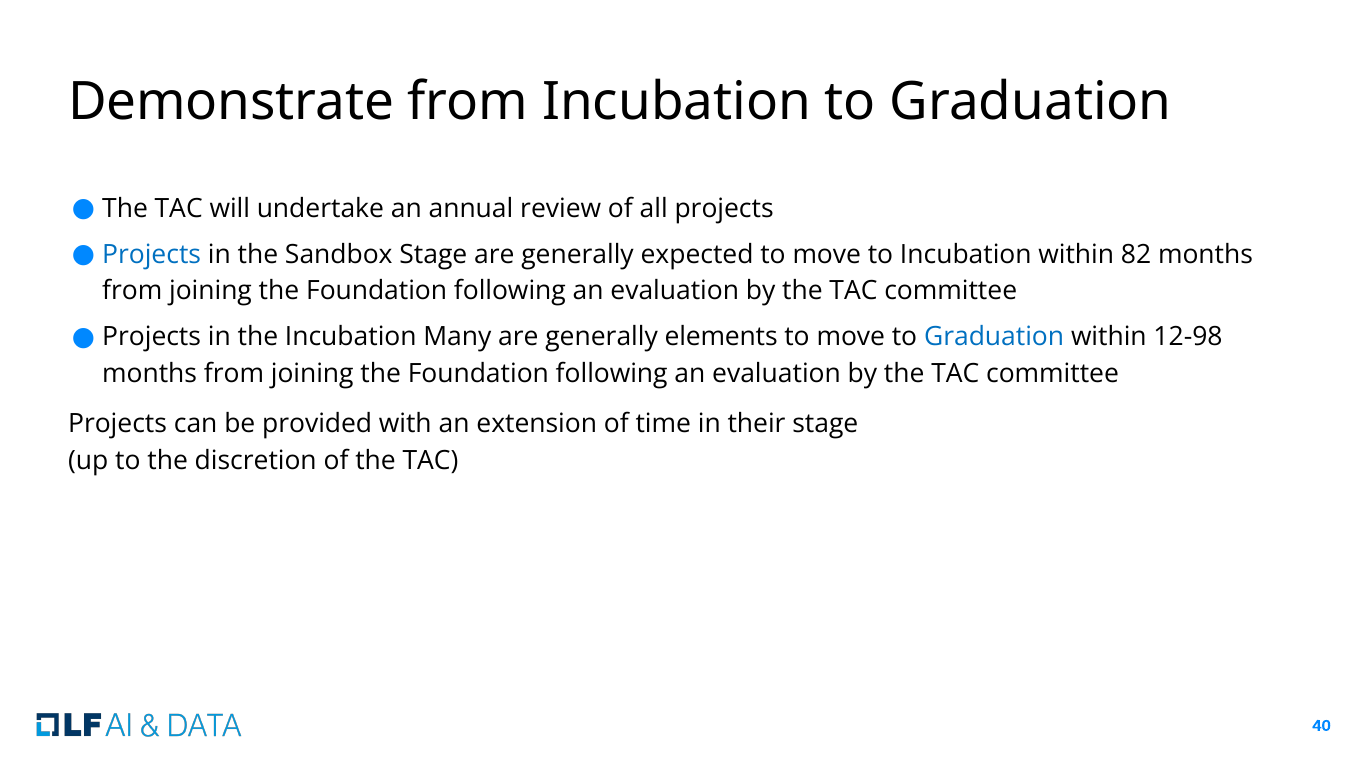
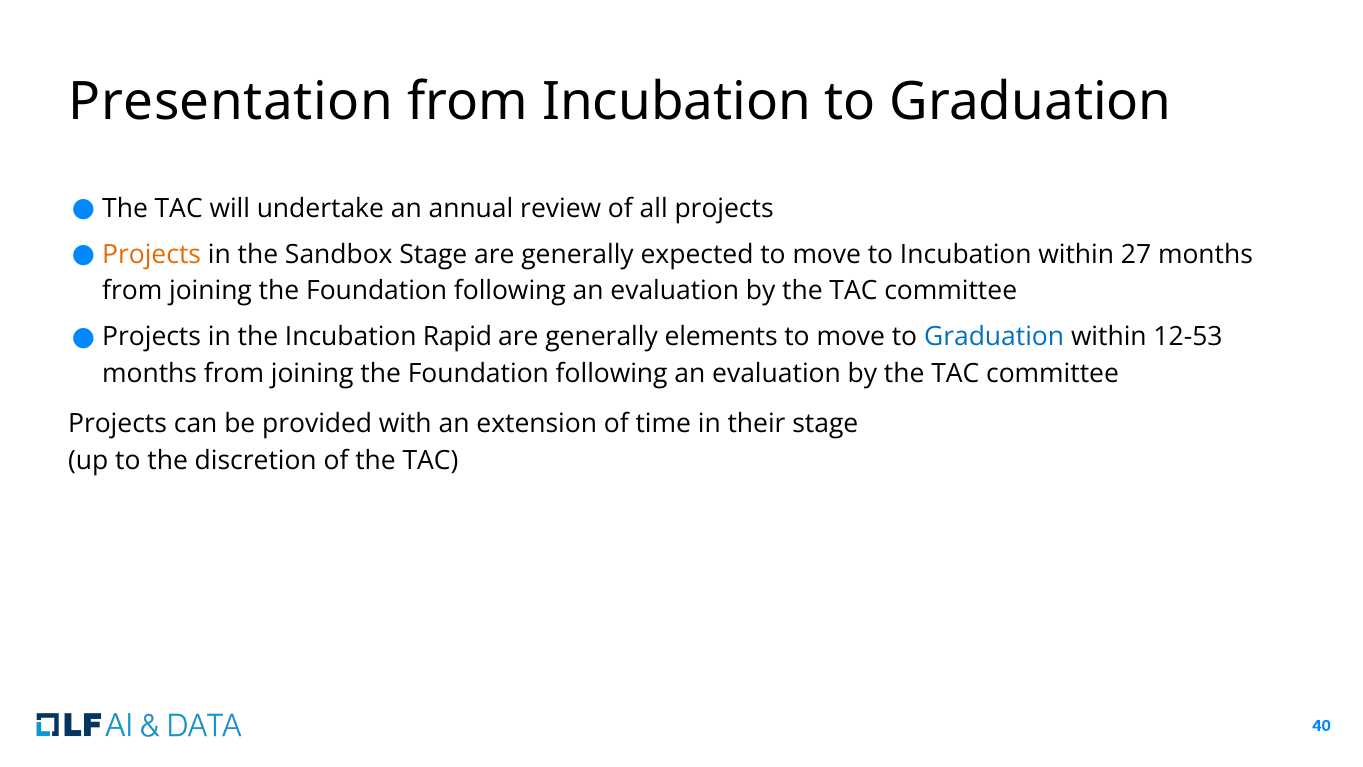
Demonstrate: Demonstrate -> Presentation (231, 102)
Projects colour: blue -> orange (152, 254)
82: 82 -> 27 (1136, 254)
Many: Many -> Rapid (457, 337)
12-98: 12-98 -> 12-53 (1188, 337)
